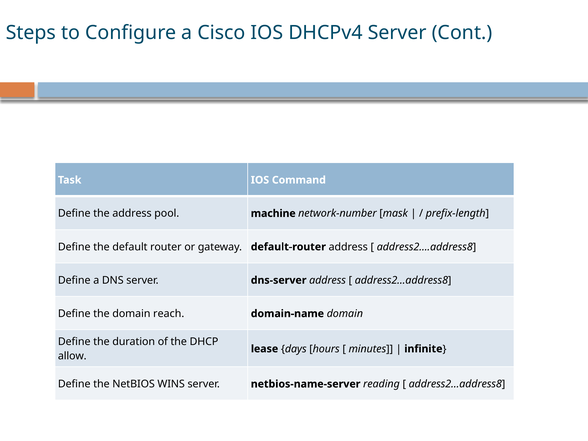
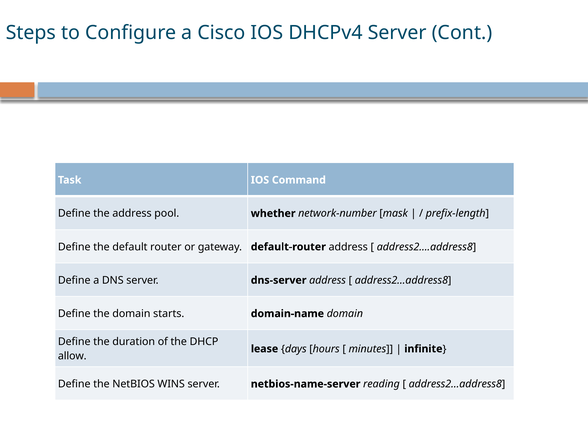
machine: machine -> whether (273, 213)
reach: reach -> starts (169, 314)
